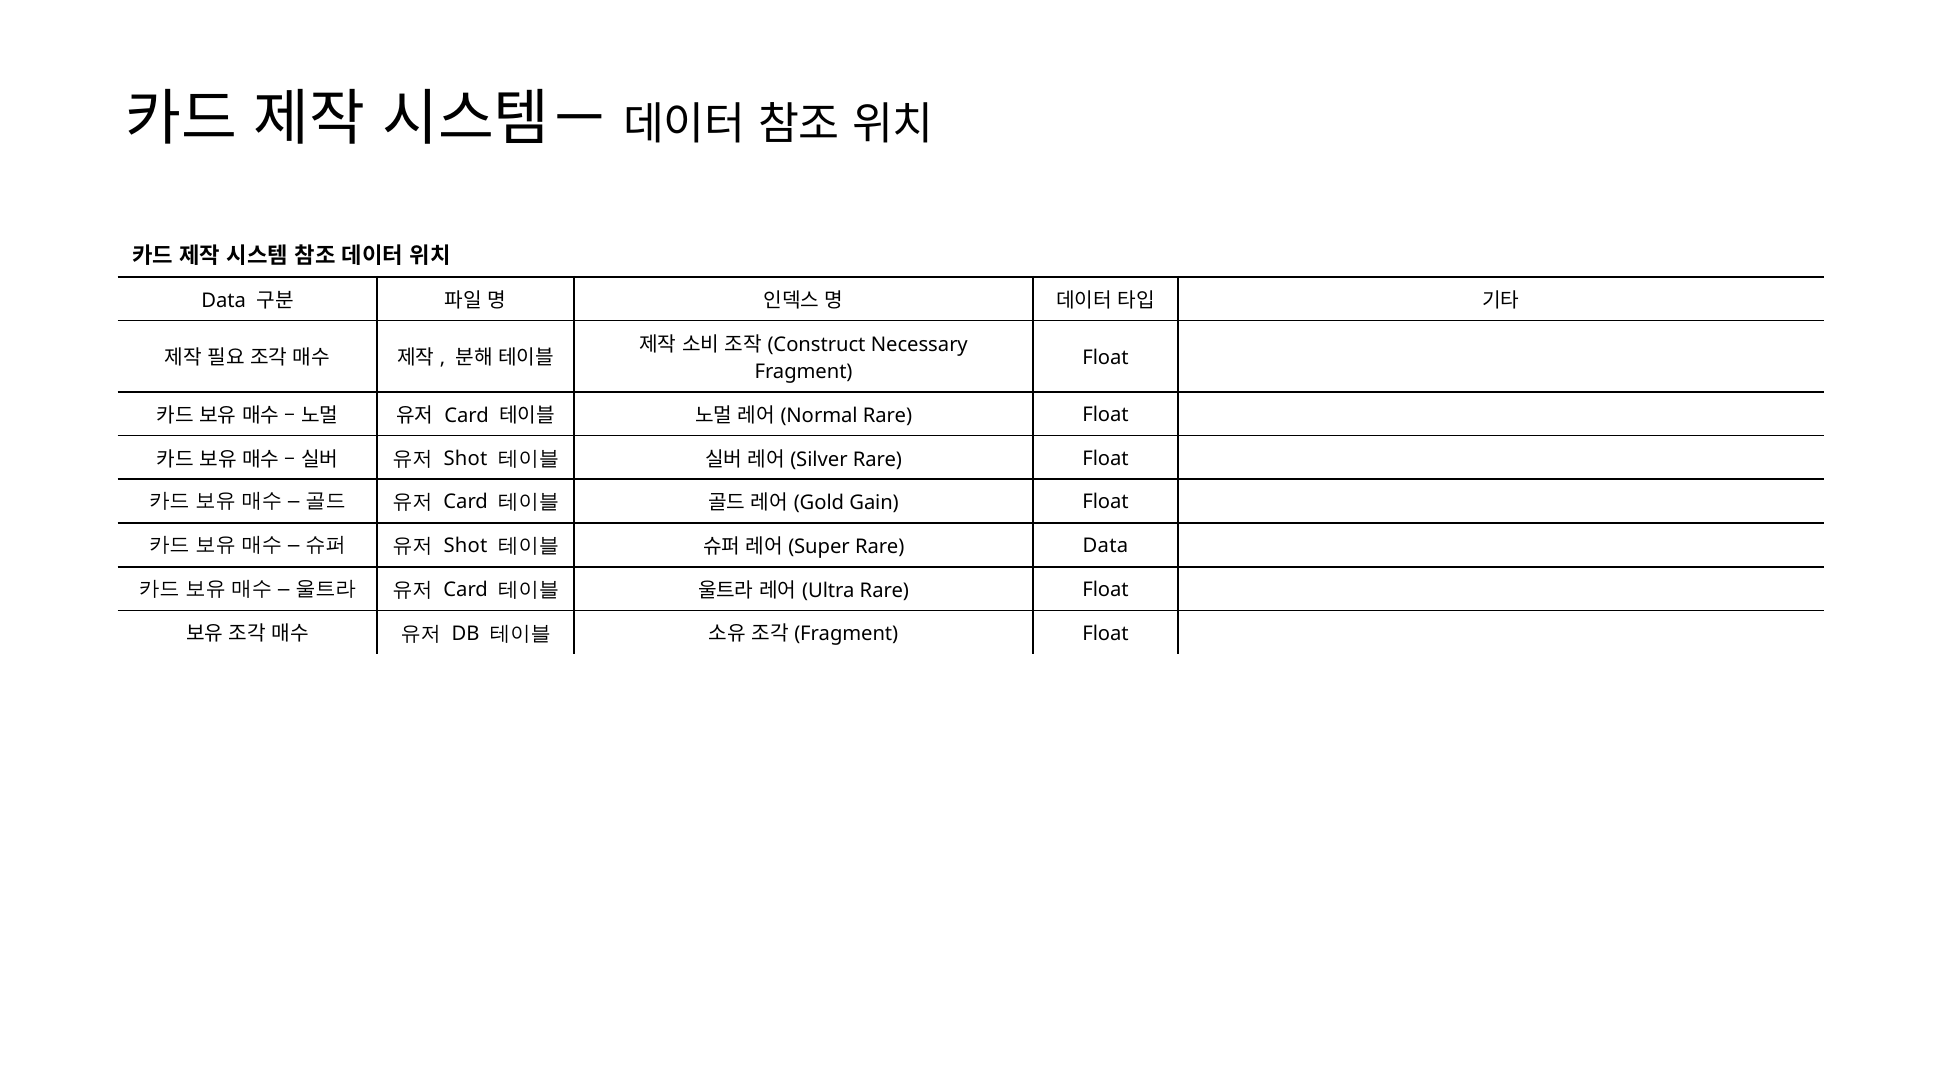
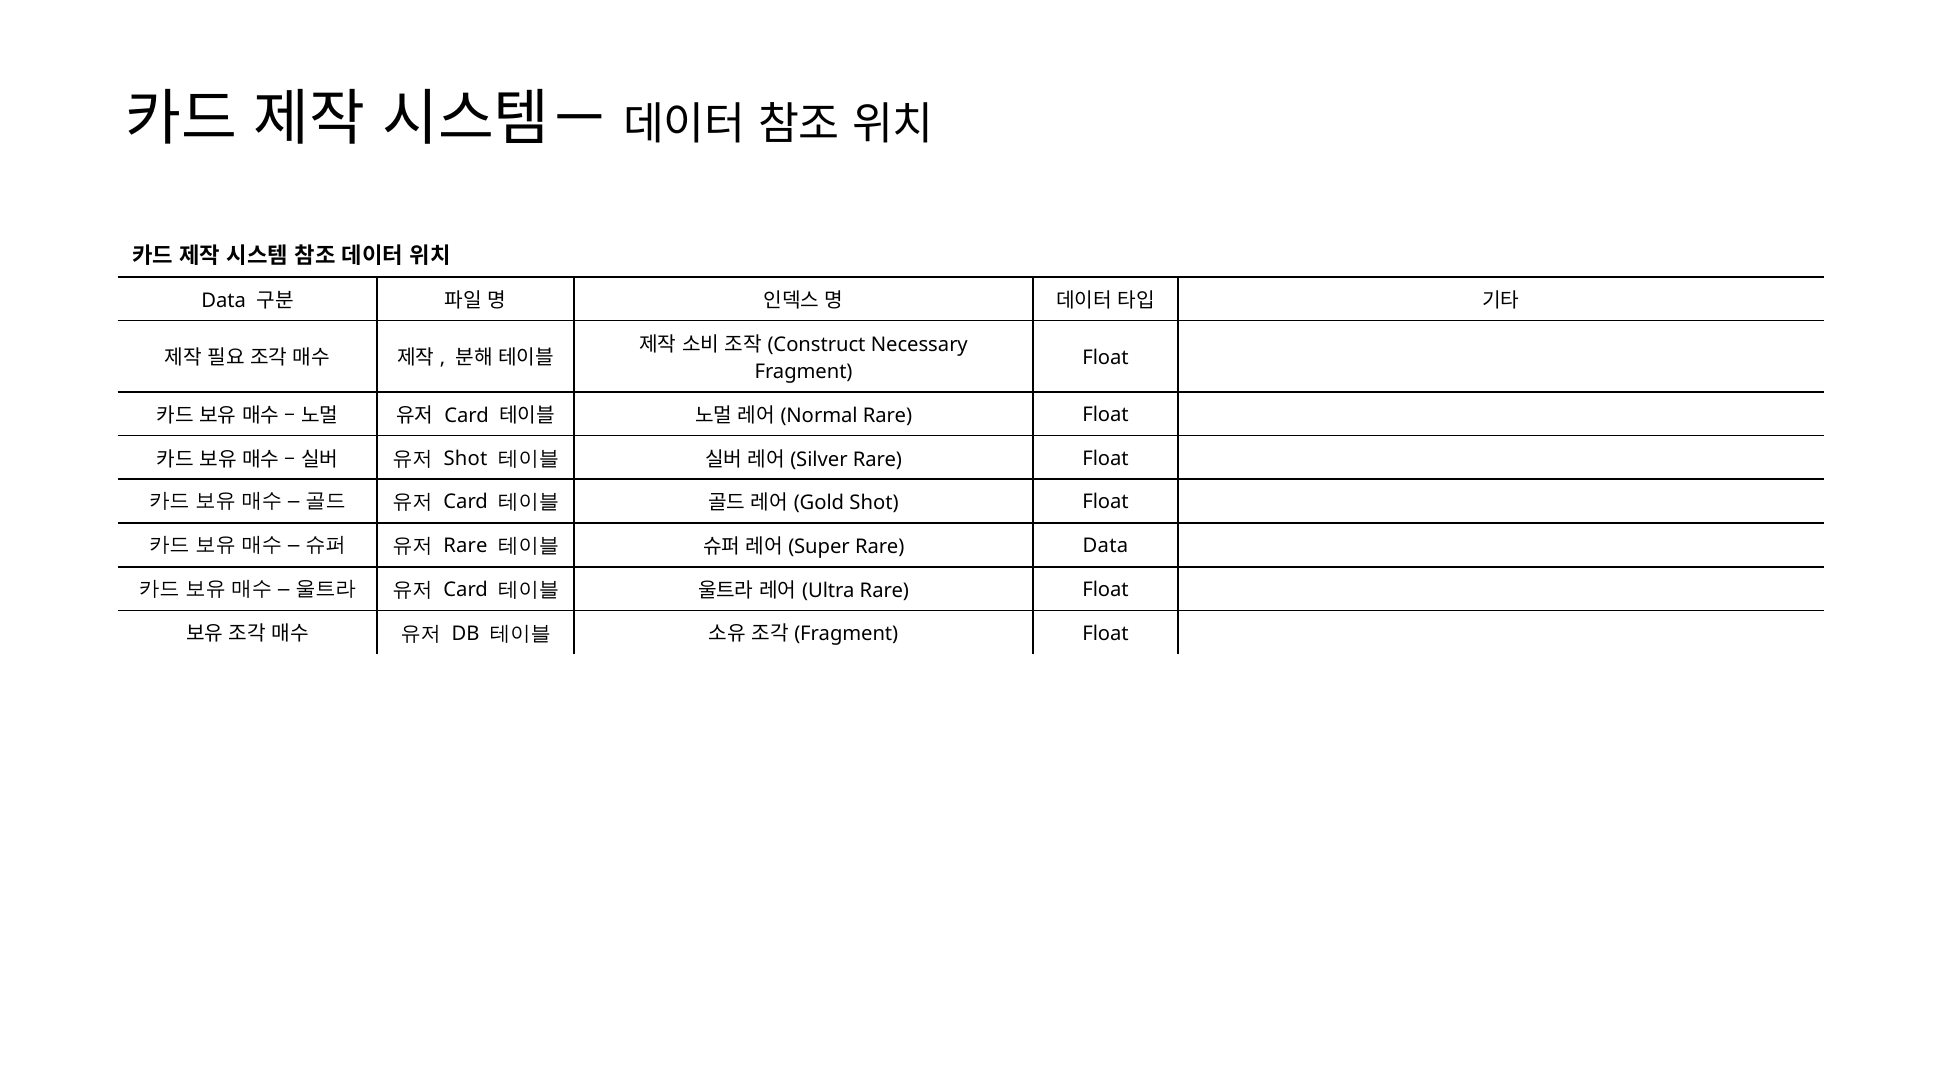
Gain: Gain -> Shot (874, 503)
Shot: Shot -> Rare (466, 546)
